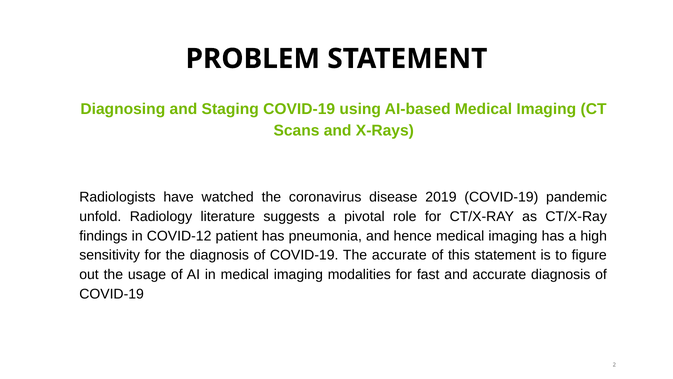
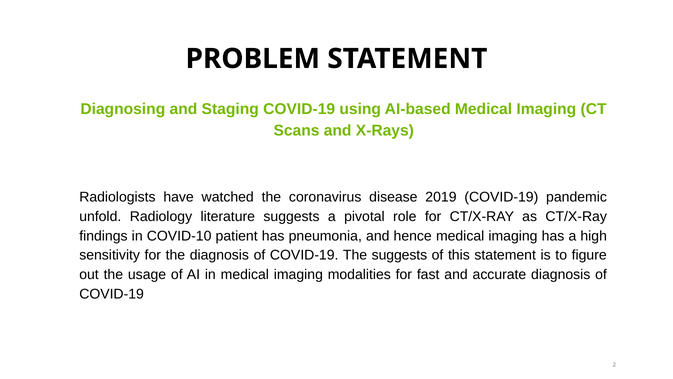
COVID-12: COVID-12 -> COVID-10 (179, 236)
The accurate: accurate -> suggests (399, 255)
